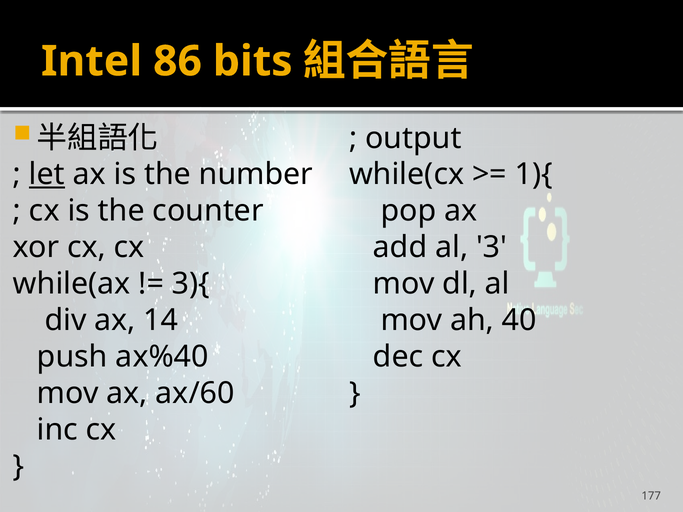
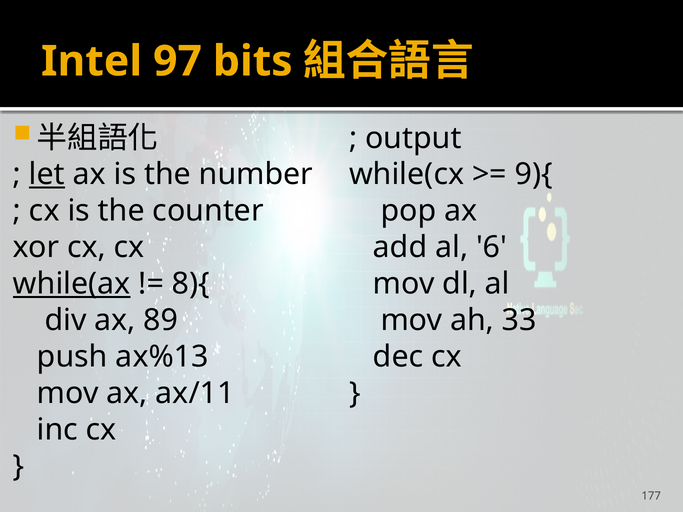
86: 86 -> 97 (177, 61)
1){: 1){ -> 9){ (534, 175)
3: 3 -> 6 (492, 247)
while(ax underline: none -> present (72, 284)
3){: 3){ -> 8){ (191, 284)
14: 14 -> 89 (161, 320)
40: 40 -> 33 (519, 320)
ax%40: ax%40 -> ax%13 (162, 357)
ax/60: ax/60 -> ax/11 (195, 393)
